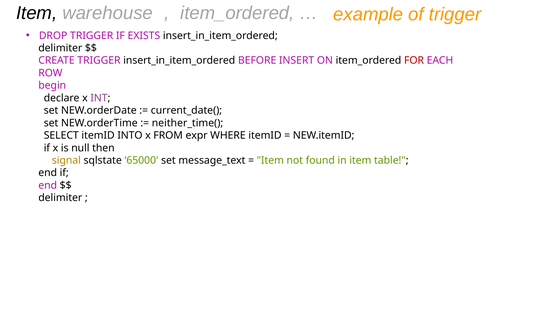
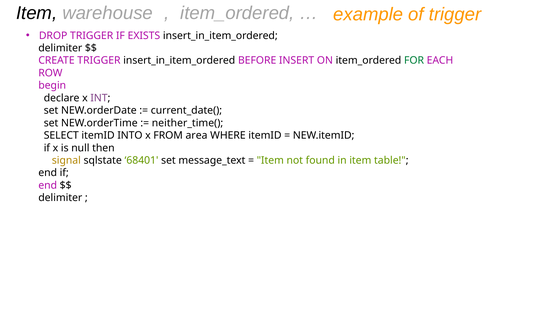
FOR colour: red -> green (414, 61)
expr: expr -> area (197, 136)
65000: 65000 -> 68401 (141, 160)
